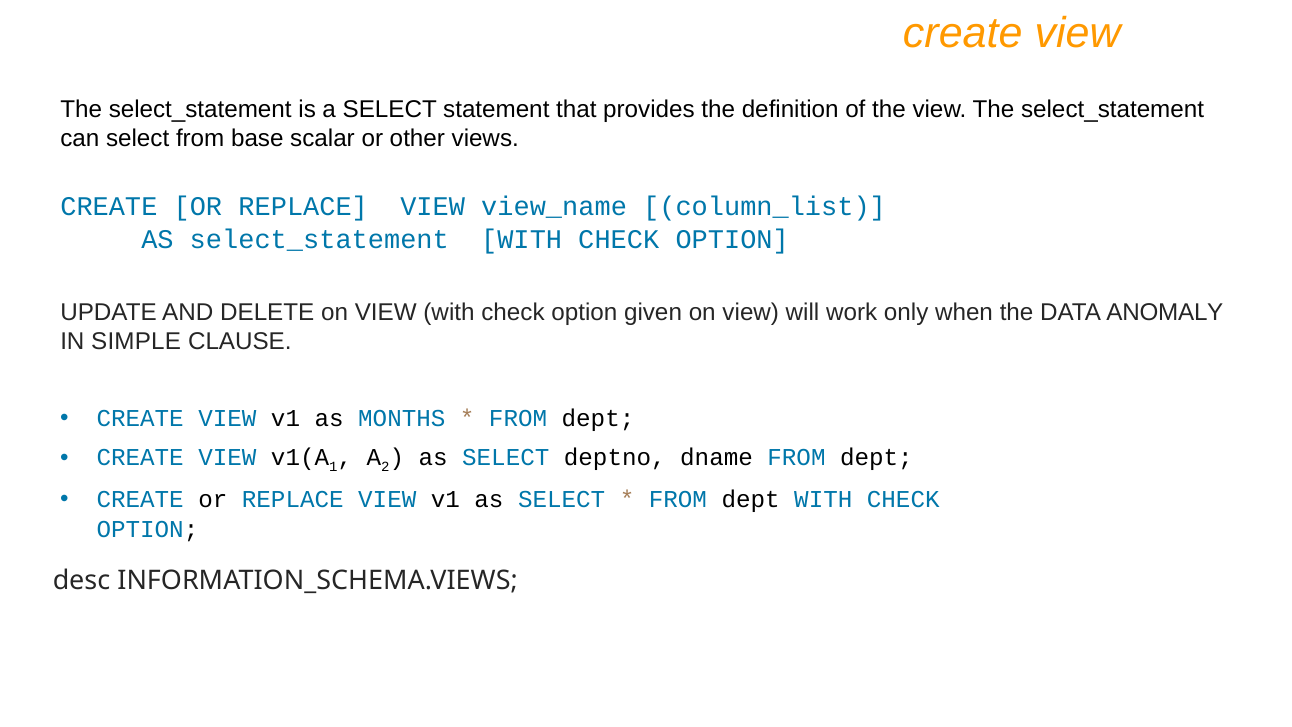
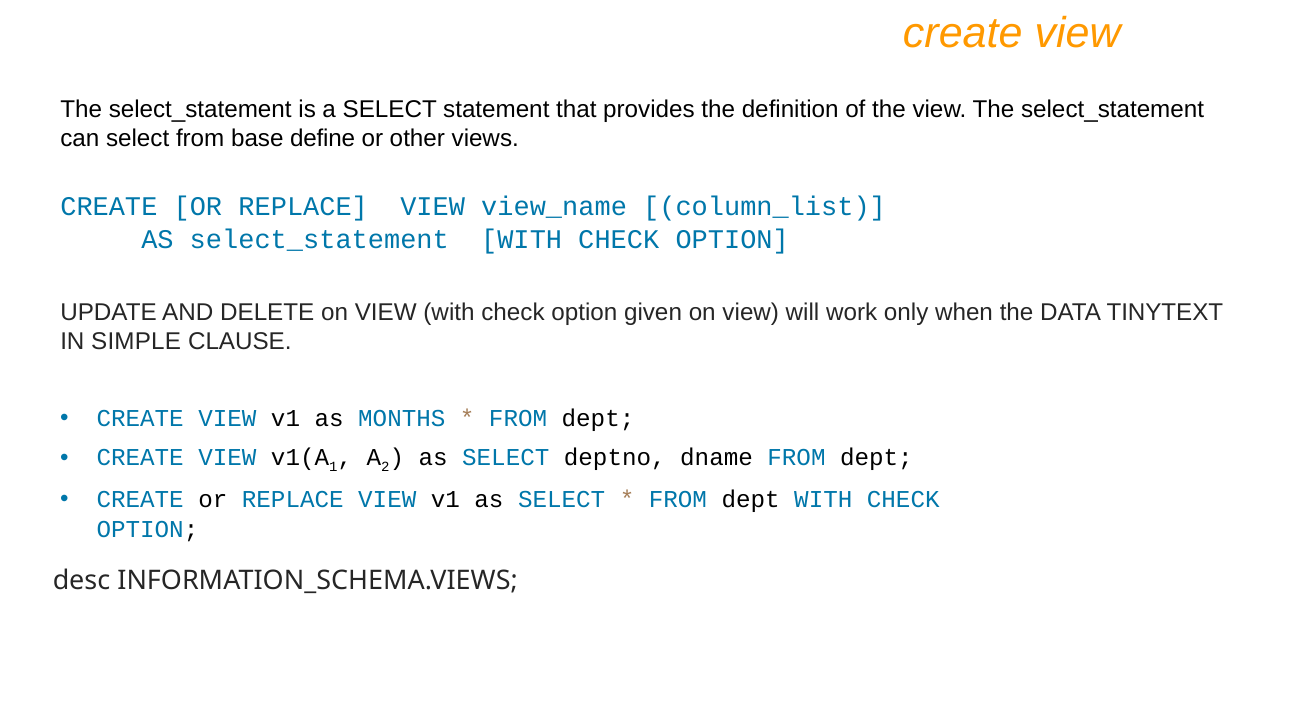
scalar: scalar -> define (323, 139)
ANOMALY: ANOMALY -> TINYTEXT (1165, 312)
